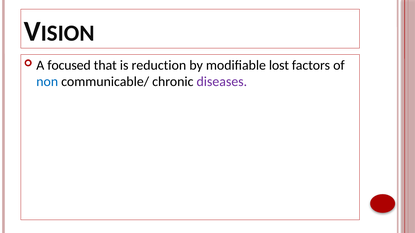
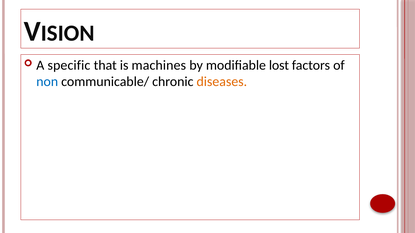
focused: focused -> specific (69, 65)
reduction: reduction -> machines (159, 65)
diseases colour: purple -> orange (222, 82)
